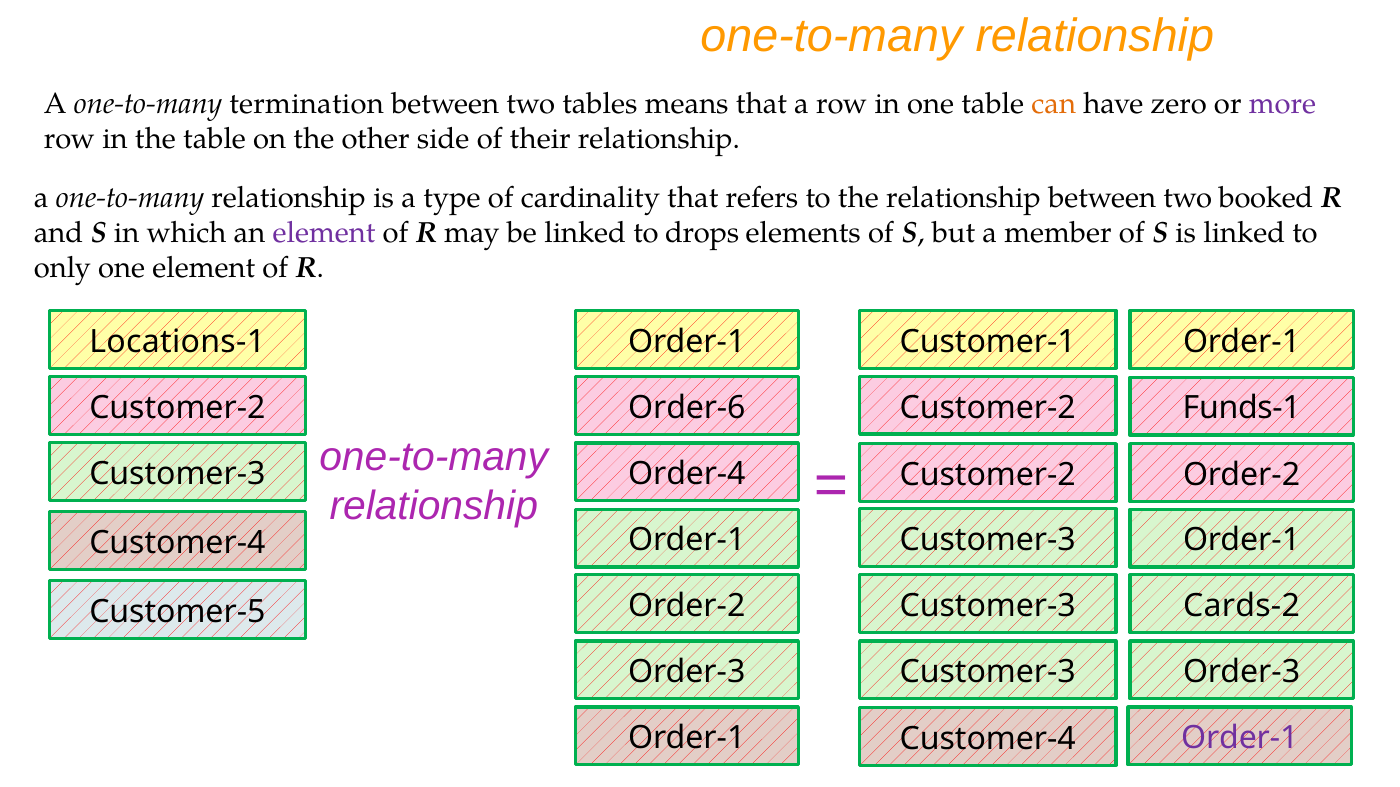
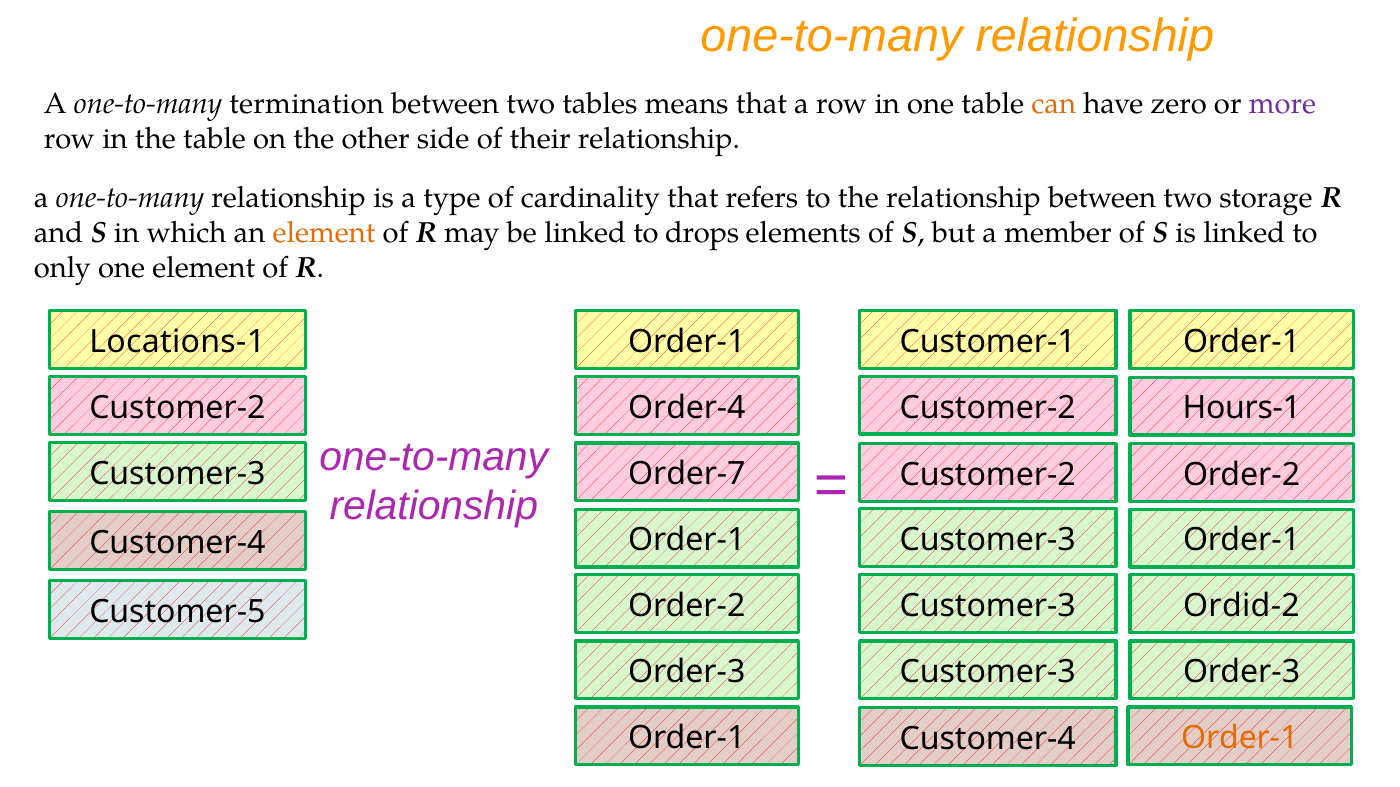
booked: booked -> storage (1266, 198)
element colour: purple -> orange (324, 233)
Funds-1: Funds-1 -> Hours-1 (1242, 409)
Order-6: Order-6 -> Order-4 (687, 408)
Order-4: Order-4 -> Order-7 (687, 474)
Cards-2: Cards-2 -> Ordid-2 (1241, 606)
Order-1 colour: purple -> orange (1240, 739)
